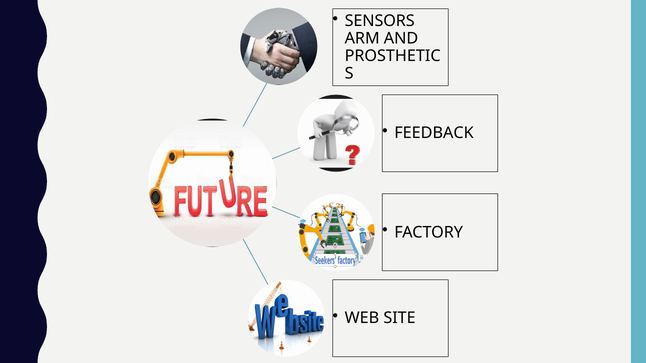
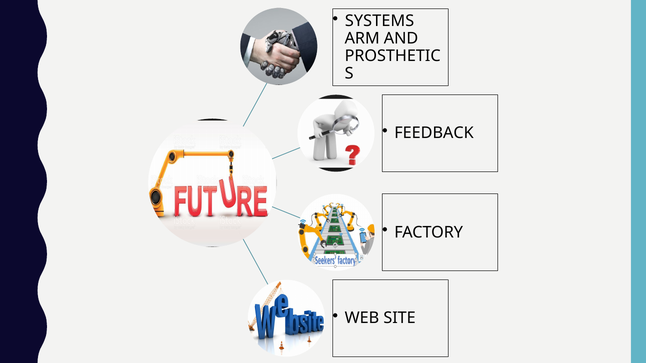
SENSORS: SENSORS -> SYSTEMS (380, 21)
